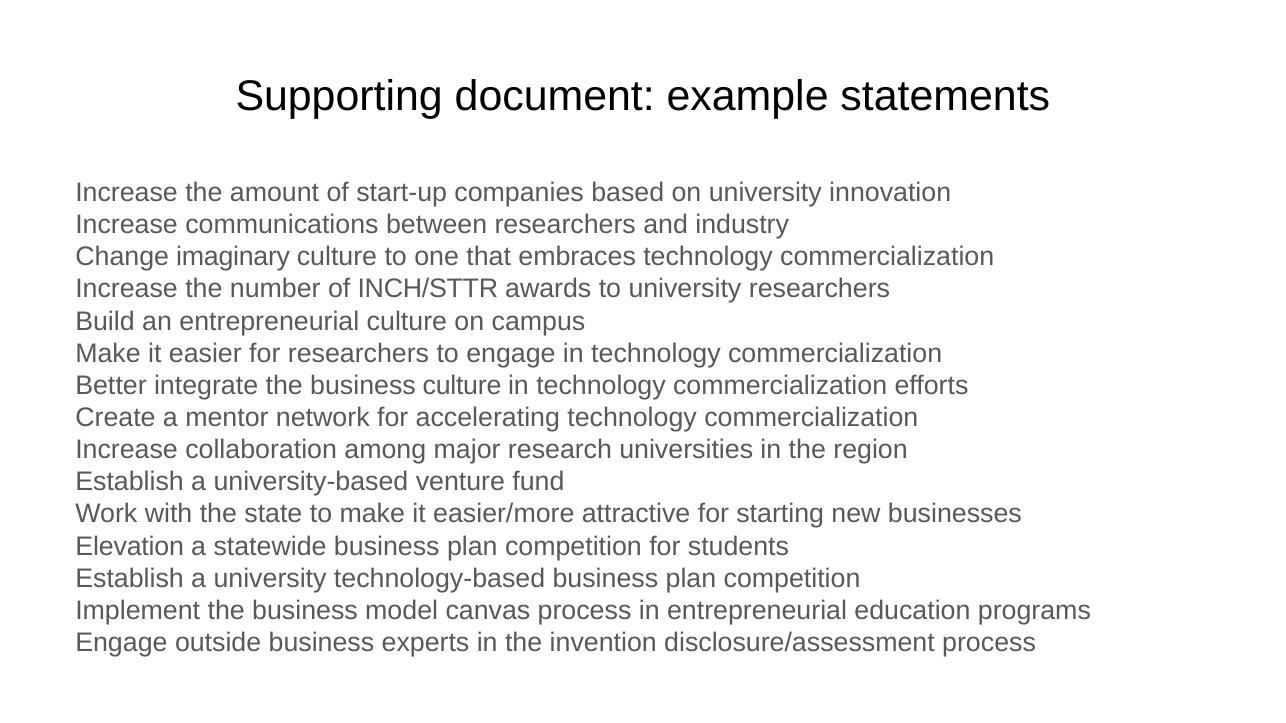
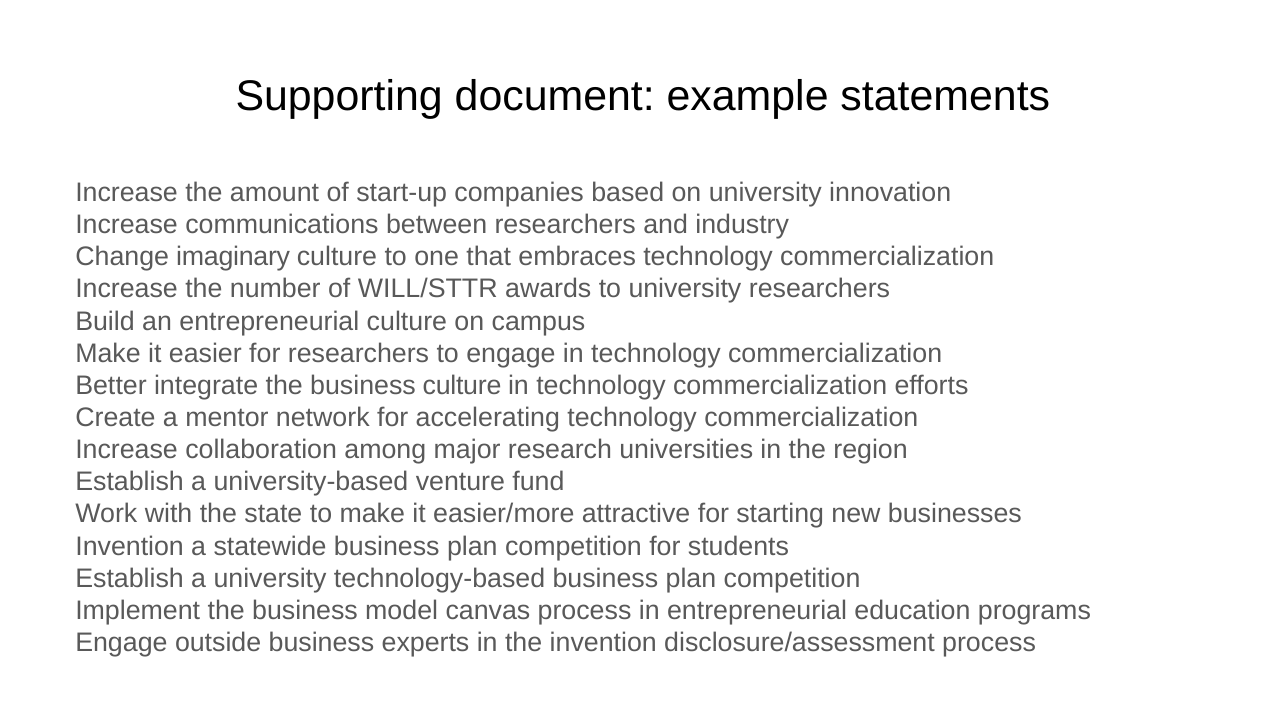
INCH/STTR: INCH/STTR -> WILL/STTR (428, 289)
Elevation: Elevation -> Invention (130, 547)
